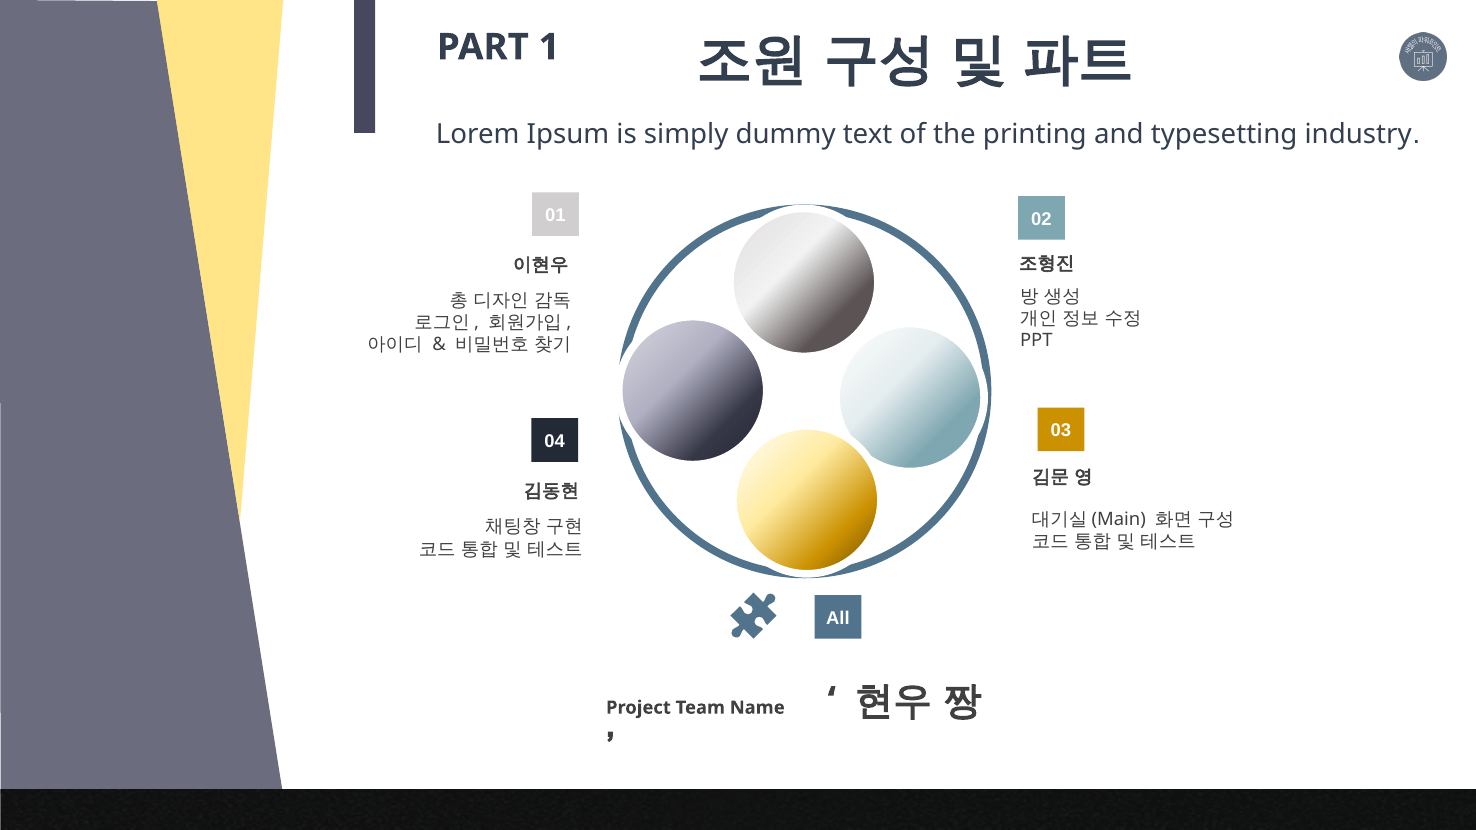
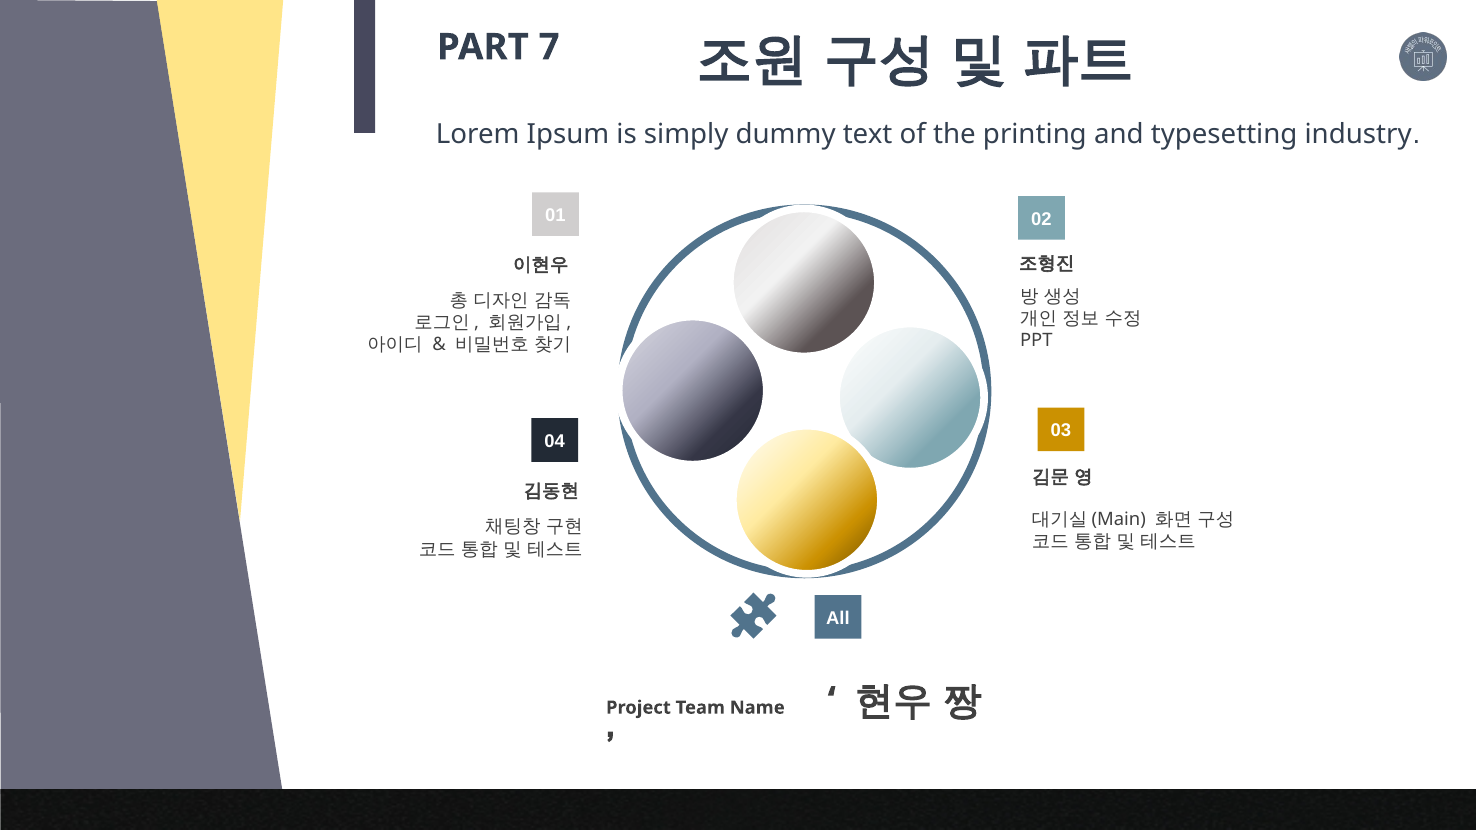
1: 1 -> 7 (549, 47)
